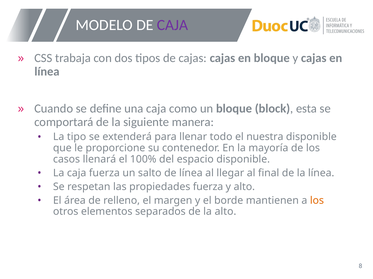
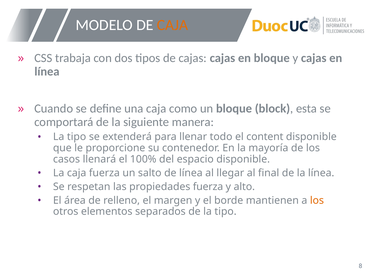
CAJA colour: purple -> orange (172, 25)
nuestra: nuestra -> content (265, 137)
de la alto: alto -> tipo (226, 212)
